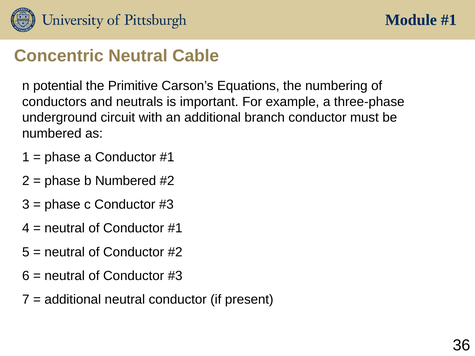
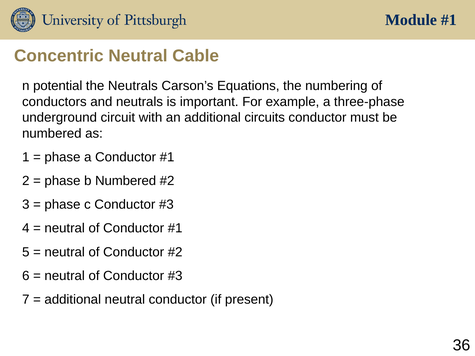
the Primitive: Primitive -> Neutrals (133, 86)
branch: branch -> circuits (265, 118)
